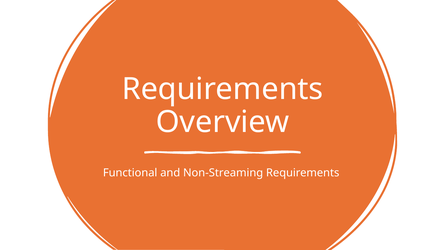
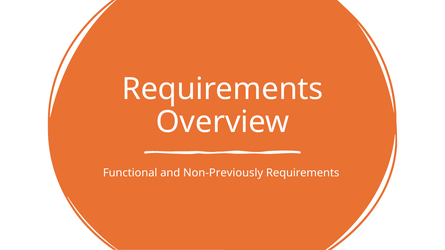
Non-Streaming: Non-Streaming -> Non-Previously (223, 173)
